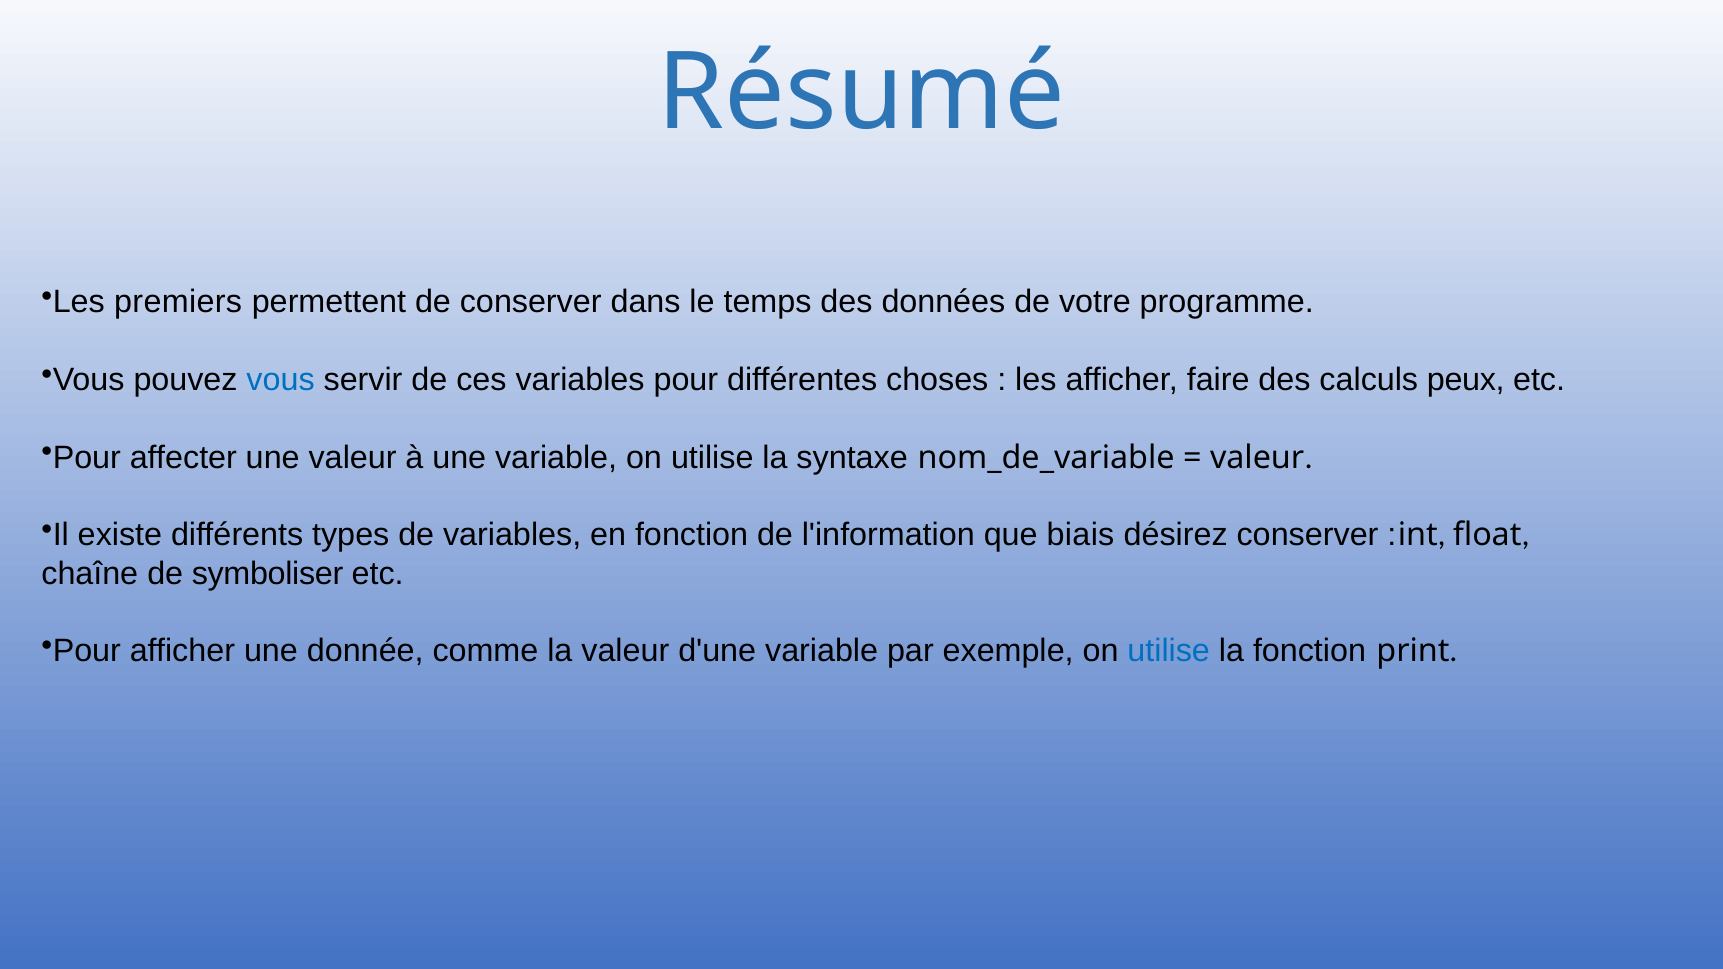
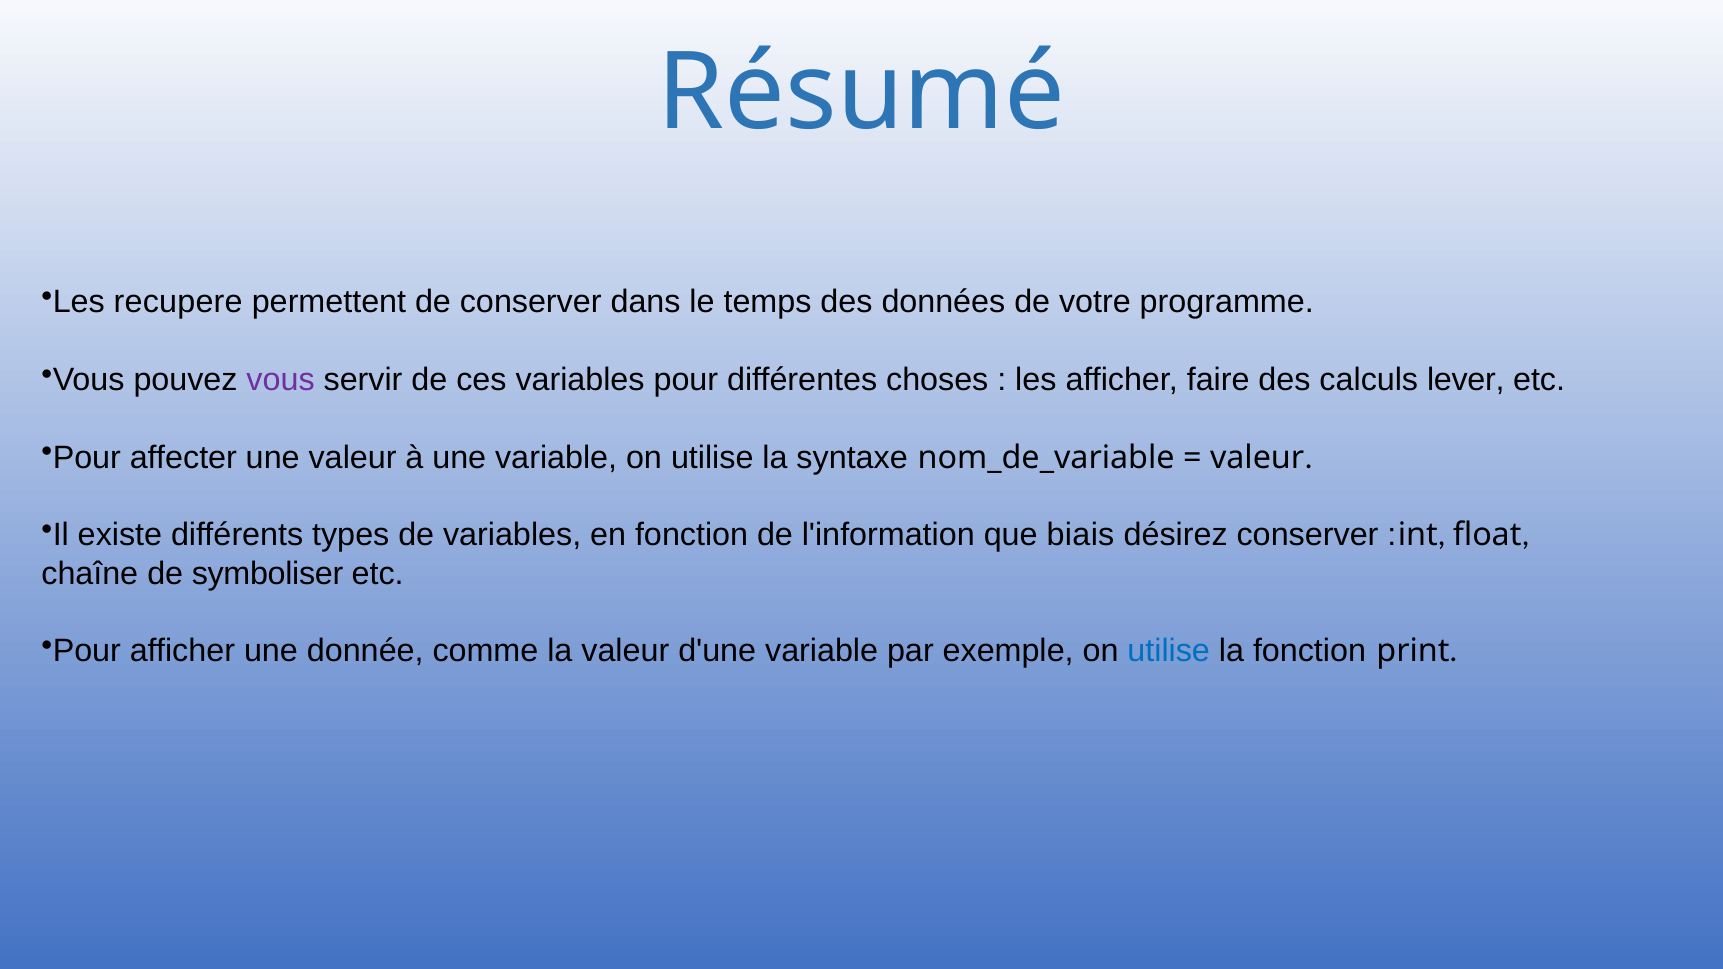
premiers: premiers -> recupere (178, 302)
vous colour: blue -> purple (281, 380)
peux: peux -> lever (1466, 380)
